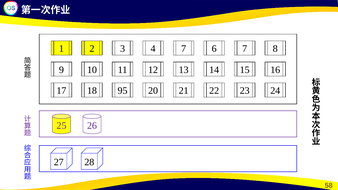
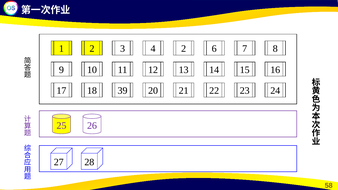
4 7: 7 -> 2 (184, 49)
95: 95 -> 39 (123, 91)
